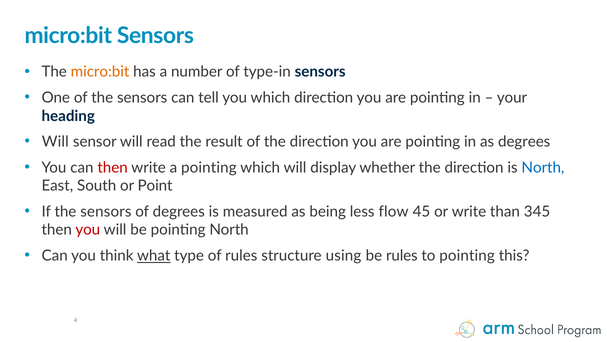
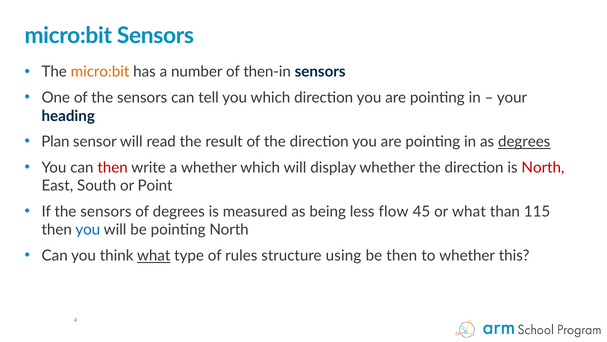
type-in: type-in -> then-in (267, 72)
Will: Will -> Plan (55, 142)
degrees underline: none -> present (524, 142)
a pointing: pointing -> whether (209, 167)
North colour: blue -> red (543, 167)
or write: write -> what (469, 211)
345: 345 -> 115 (537, 211)
you colour: red -> blue (88, 230)
be rules: rules -> then (402, 255)
to pointing: pointing -> whether (467, 255)
